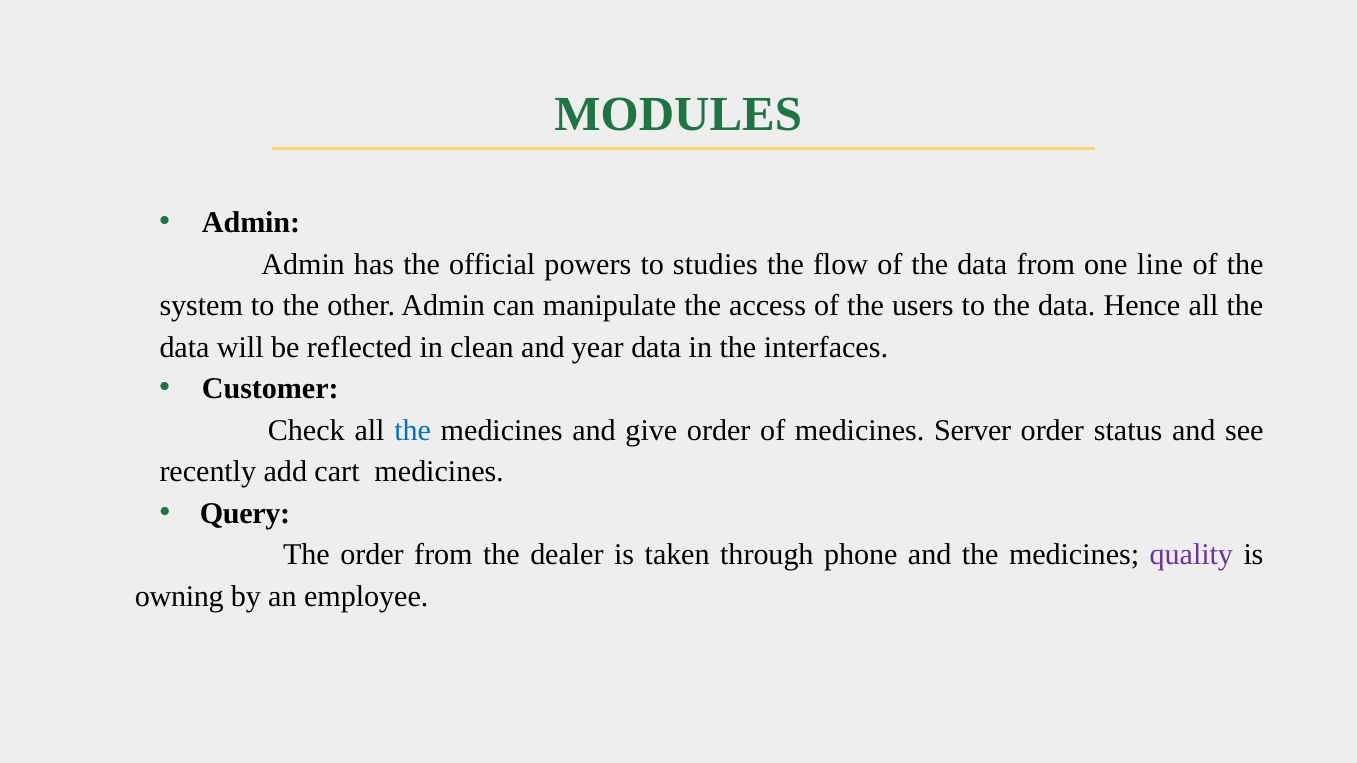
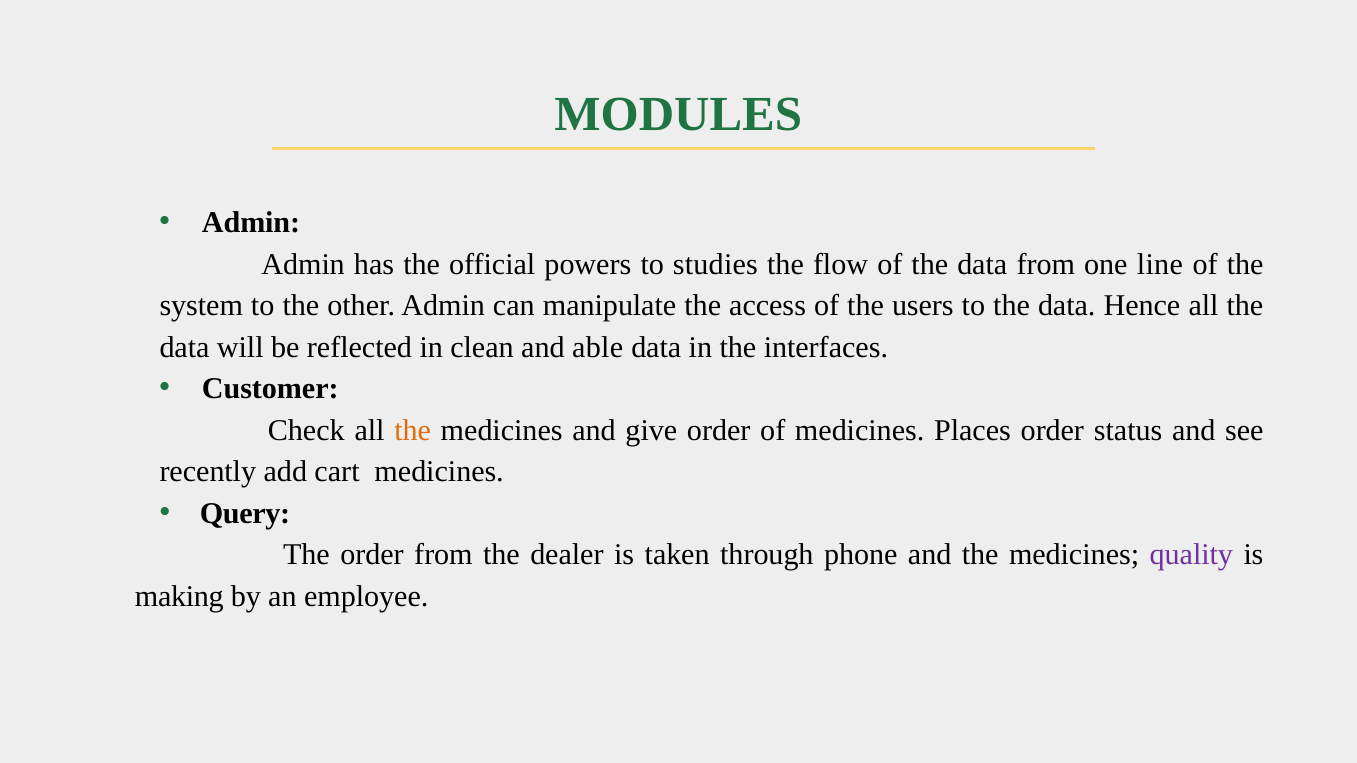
year: year -> able (598, 347)
the colour: blue -> orange (413, 430)
Server: Server -> Places (972, 430)
owning: owning -> making (179, 597)
